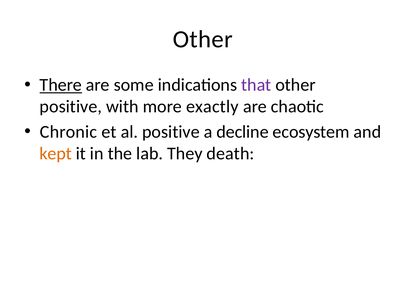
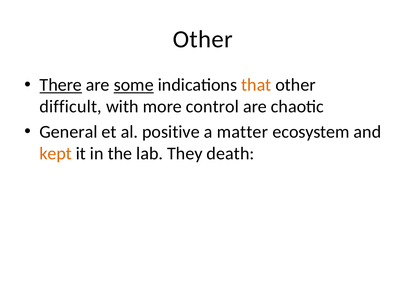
some underline: none -> present (134, 85)
that colour: purple -> orange (256, 85)
positive: positive -> difficult (71, 107)
exactly: exactly -> control (212, 107)
Chronic: Chronic -> General (69, 132)
decline: decline -> matter (242, 132)
